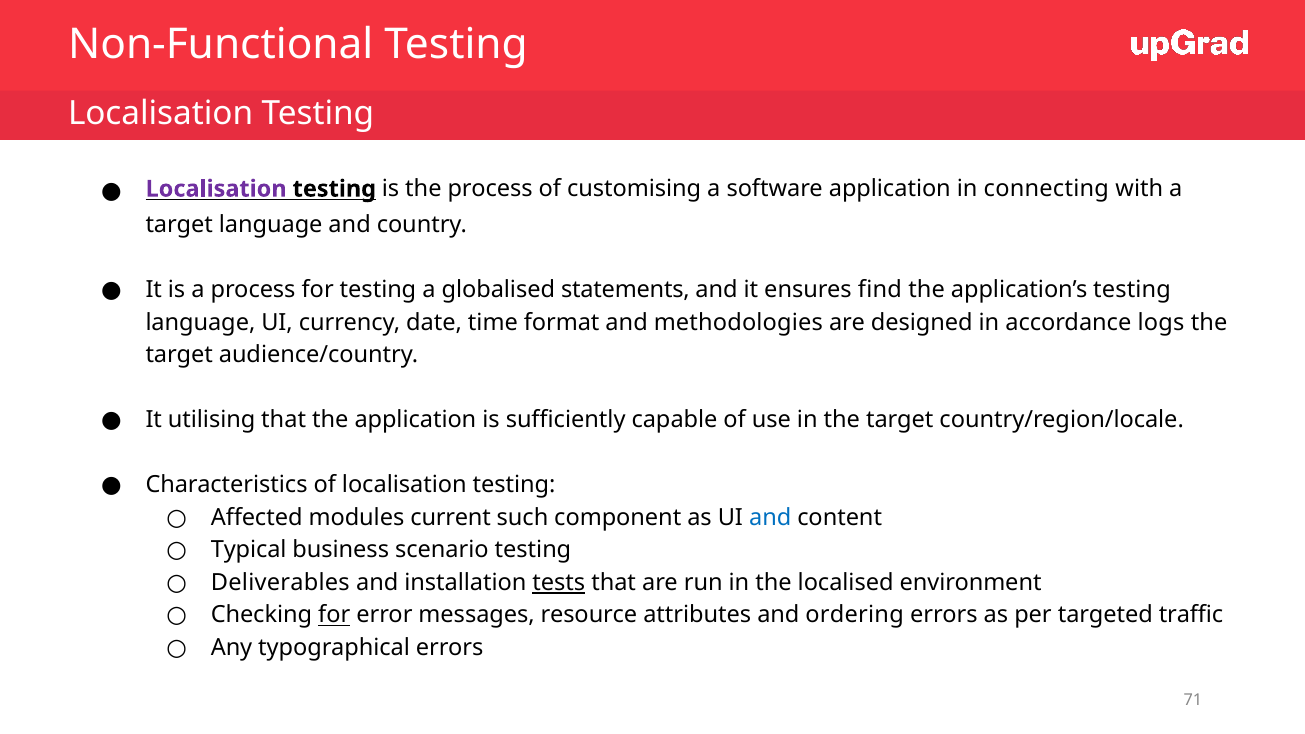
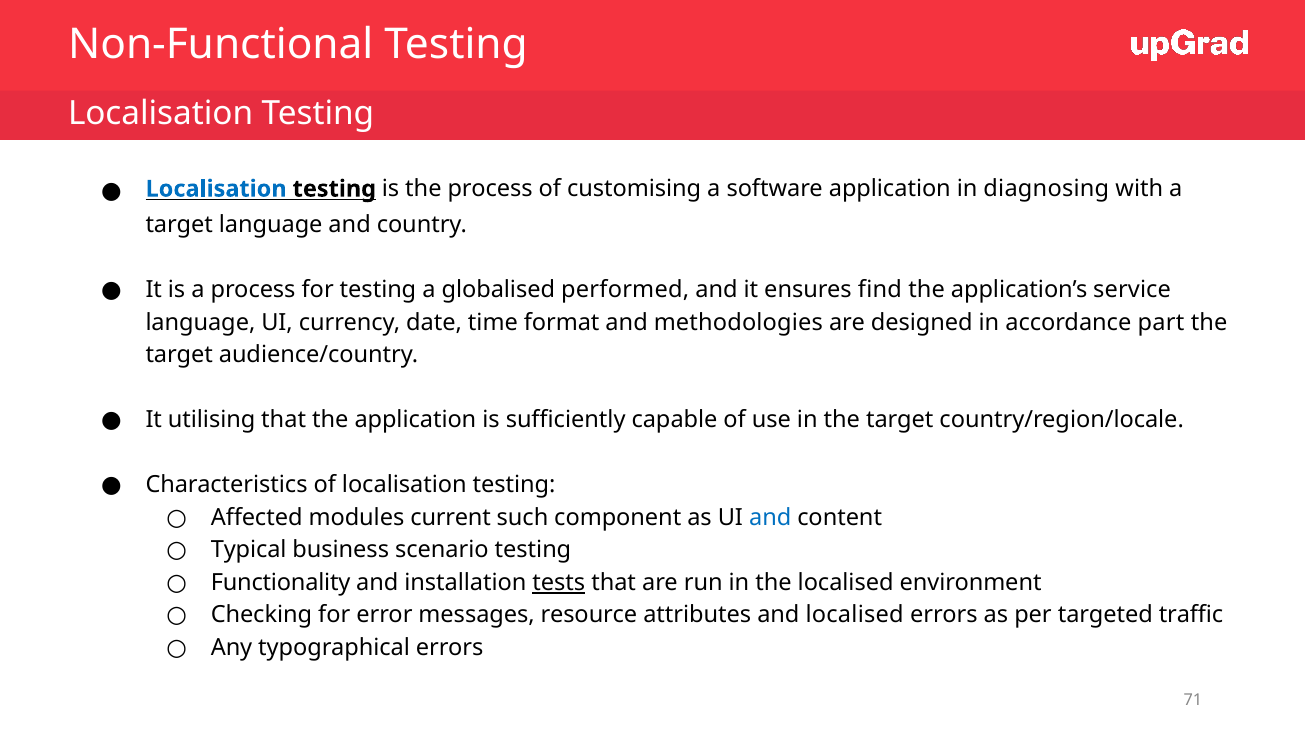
Localisation colour: purple -> blue (216, 189)
connecting: connecting -> diagnosing (1046, 189)
statements: statements -> performed (625, 290)
application’s testing: testing -> service (1132, 290)
logs: logs -> part (1161, 323)
Deliverables: Deliverables -> Functionality (281, 583)
for underline: present -> none (334, 615)
and ordering: ordering -> localised (855, 615)
